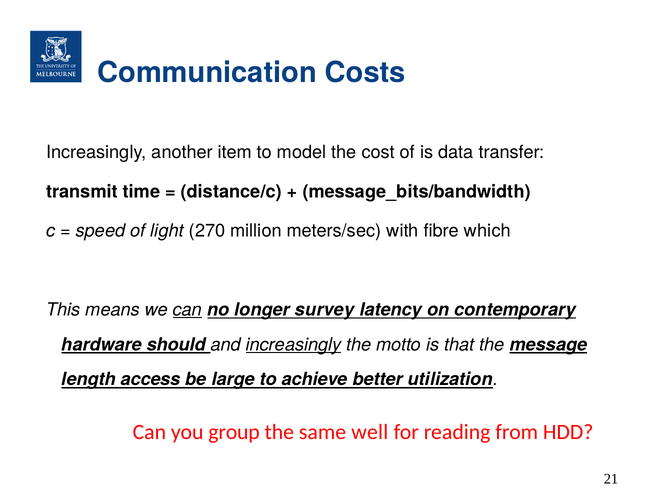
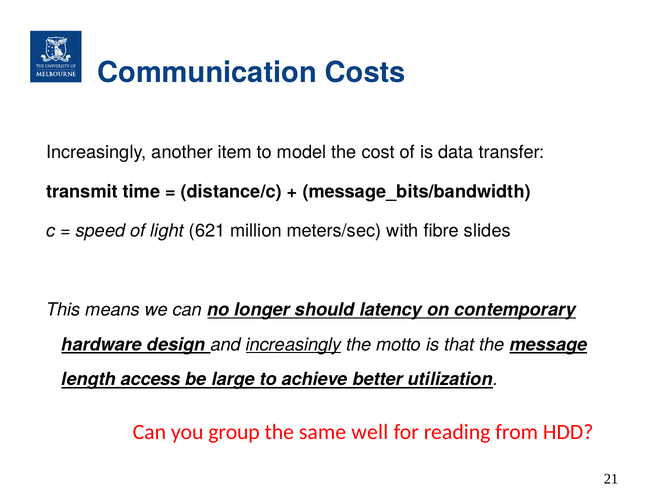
270: 270 -> 621 (207, 231)
which: which -> slides (487, 231)
can underline: present -> none (187, 310)
survey: survey -> should (325, 310)
should: should -> design (176, 344)
